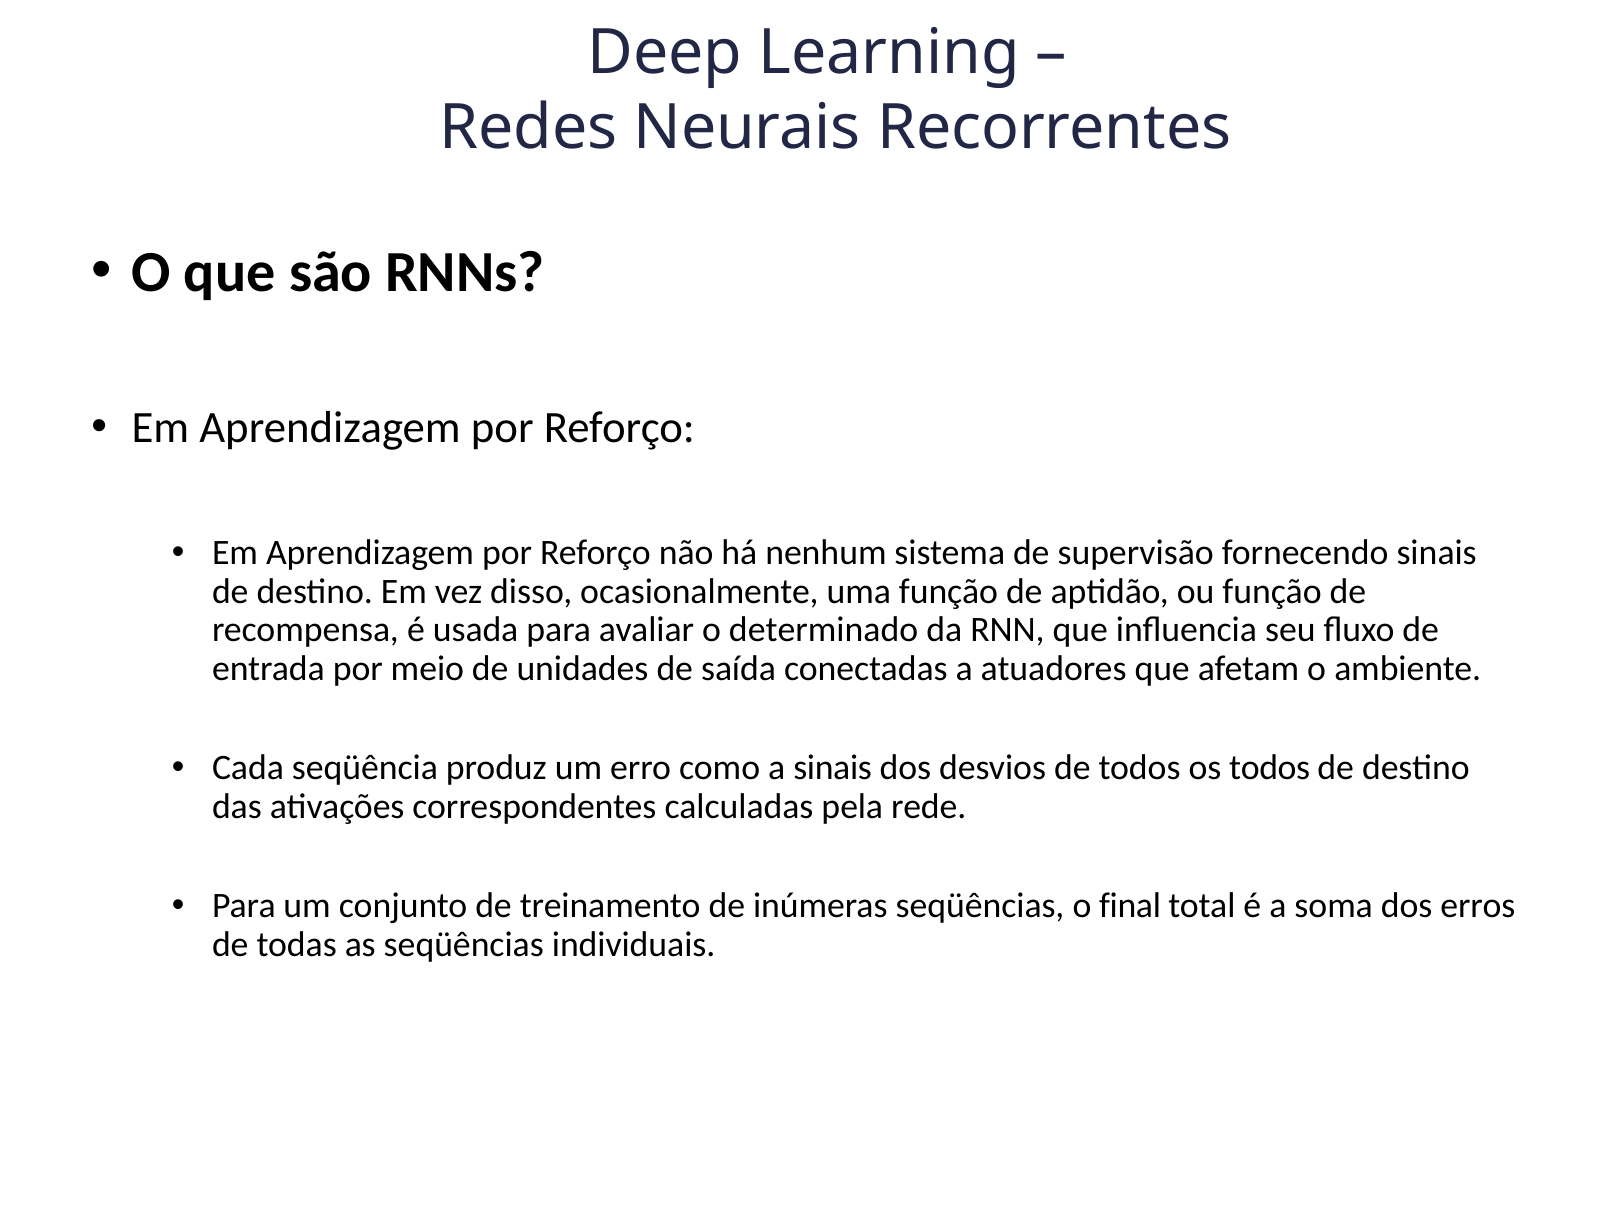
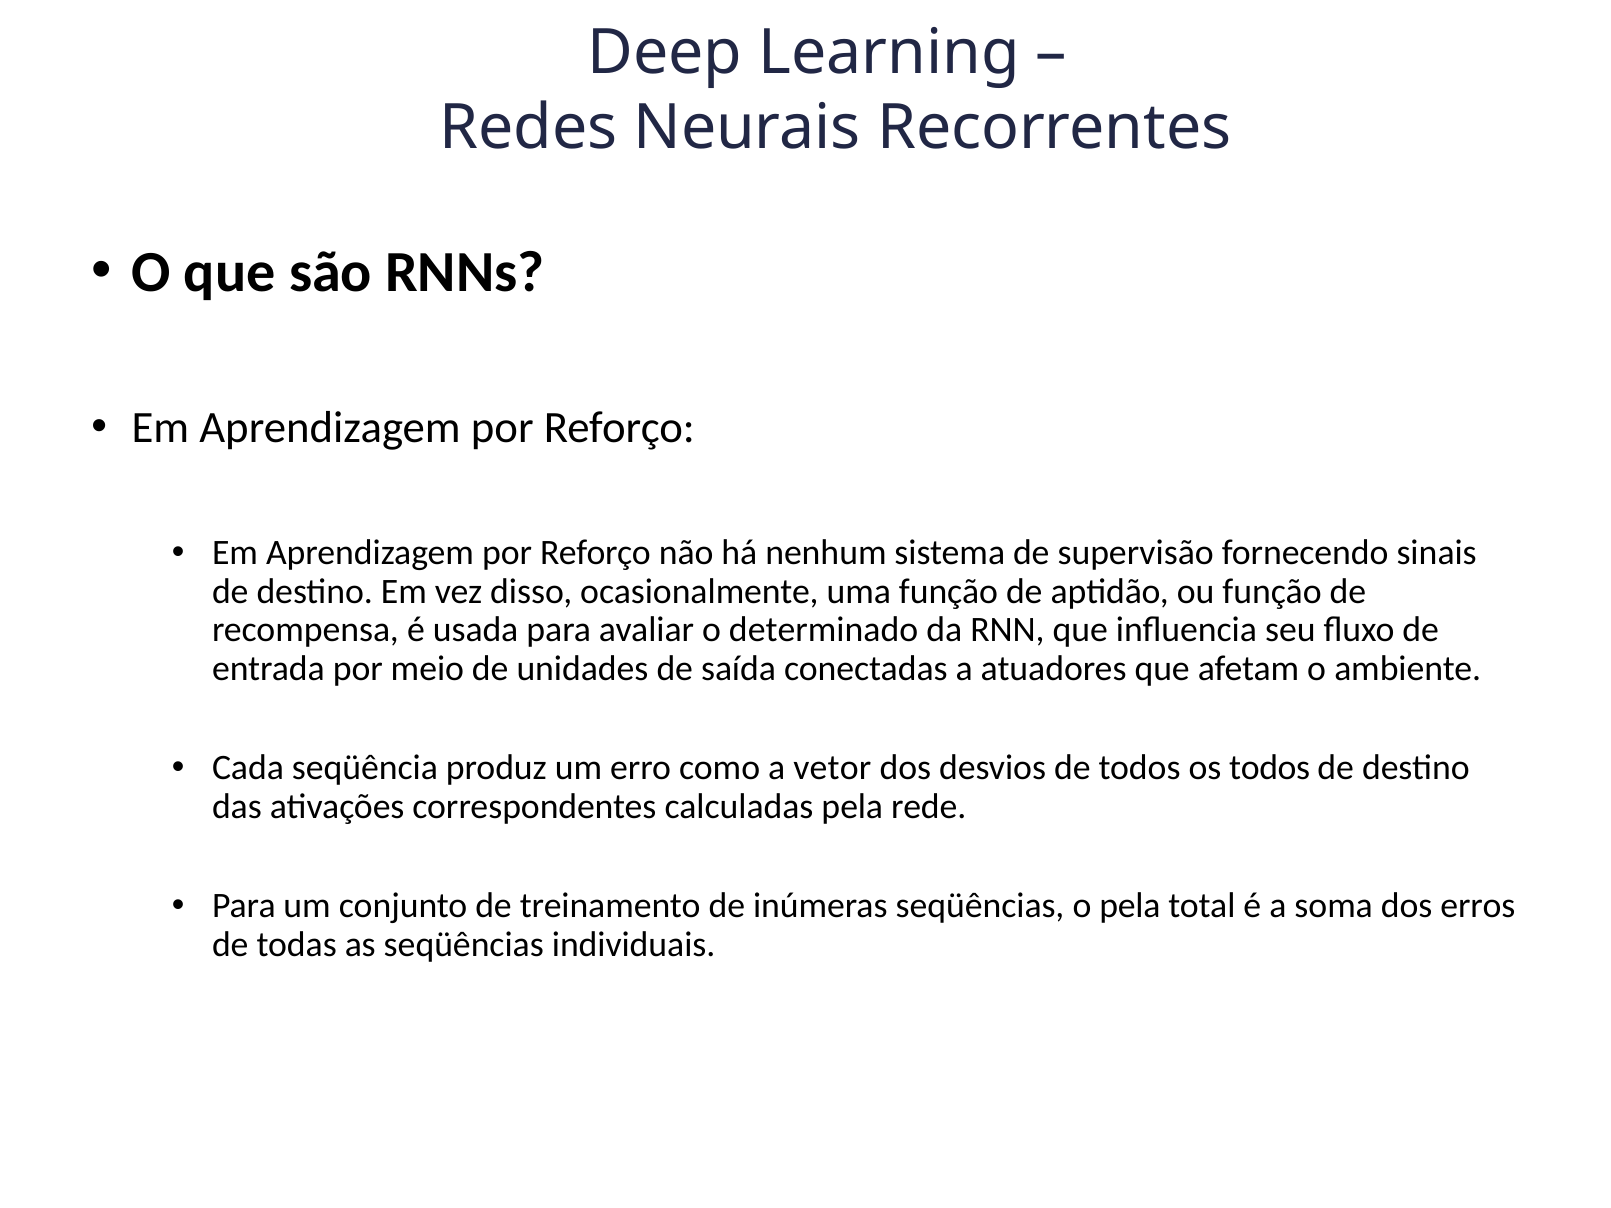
a sinais: sinais -> vetor (832, 768)
o final: final -> pela (1130, 906)
